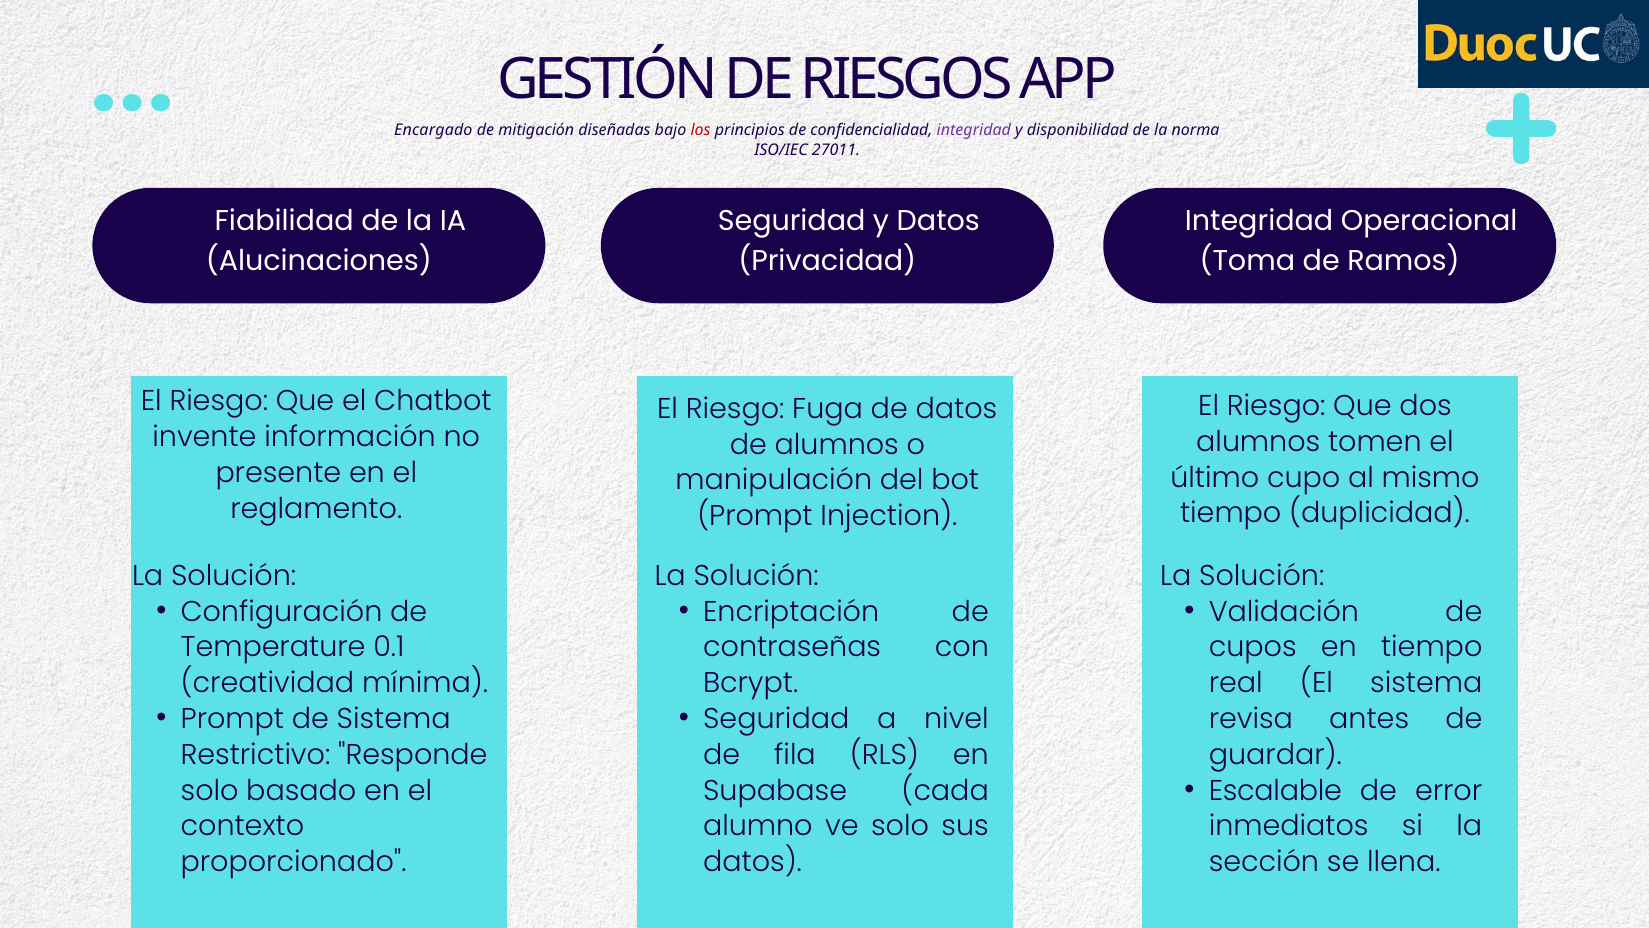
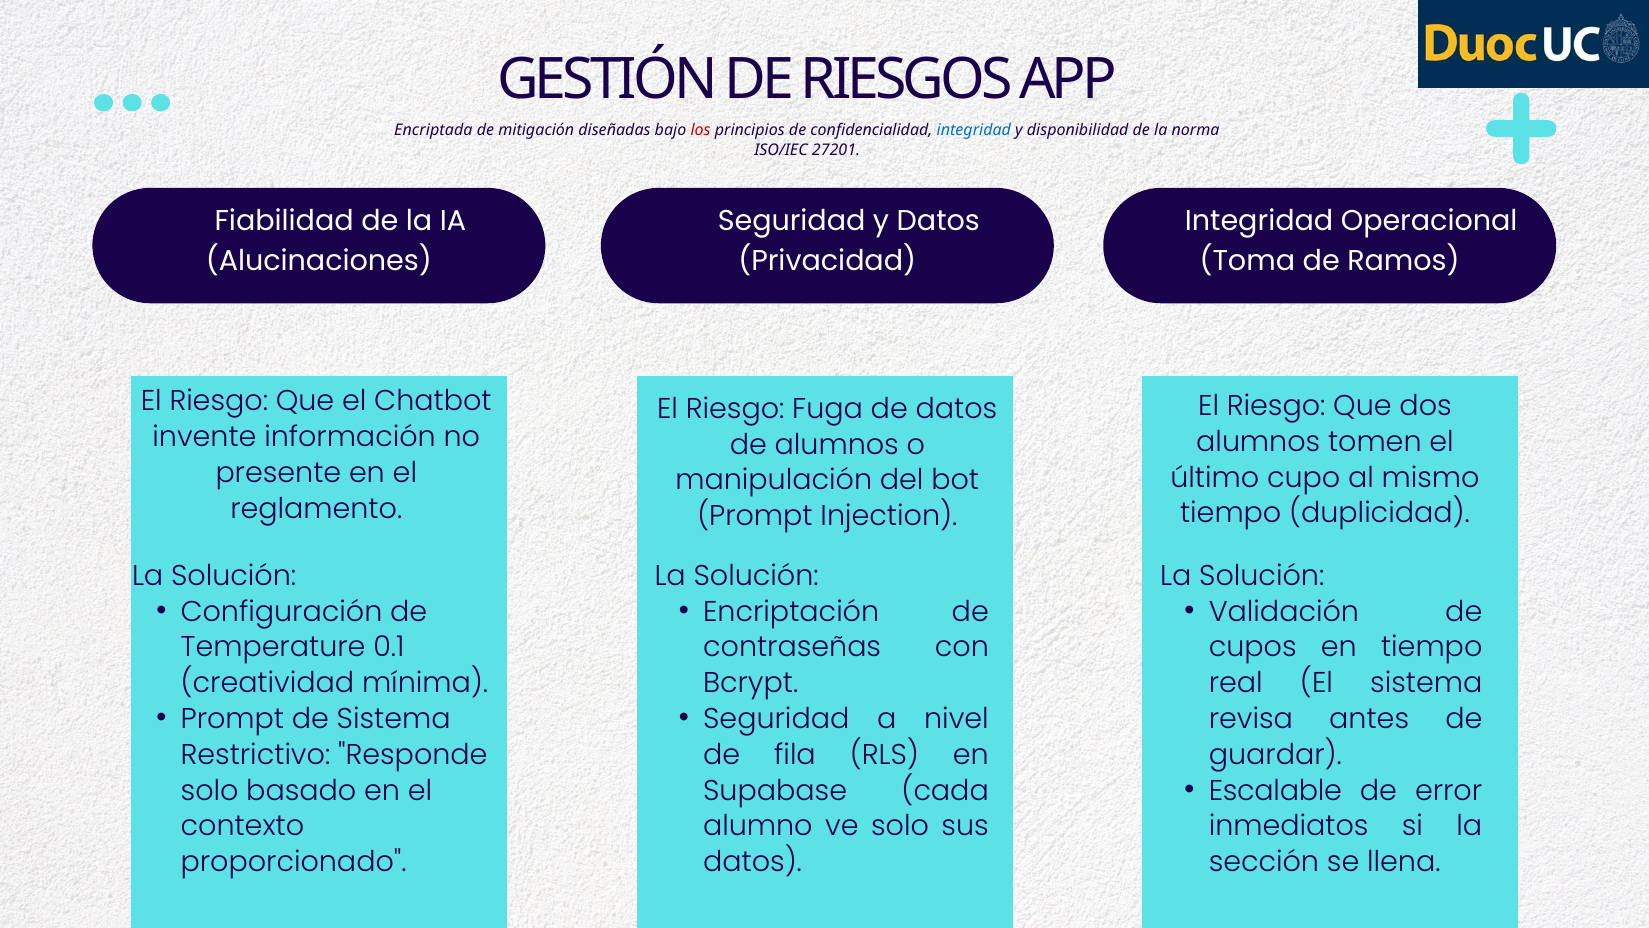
Encargado: Encargado -> Encriptada (433, 131)
integridad colour: purple -> blue (974, 131)
27011: 27011 -> 27201 (836, 151)
